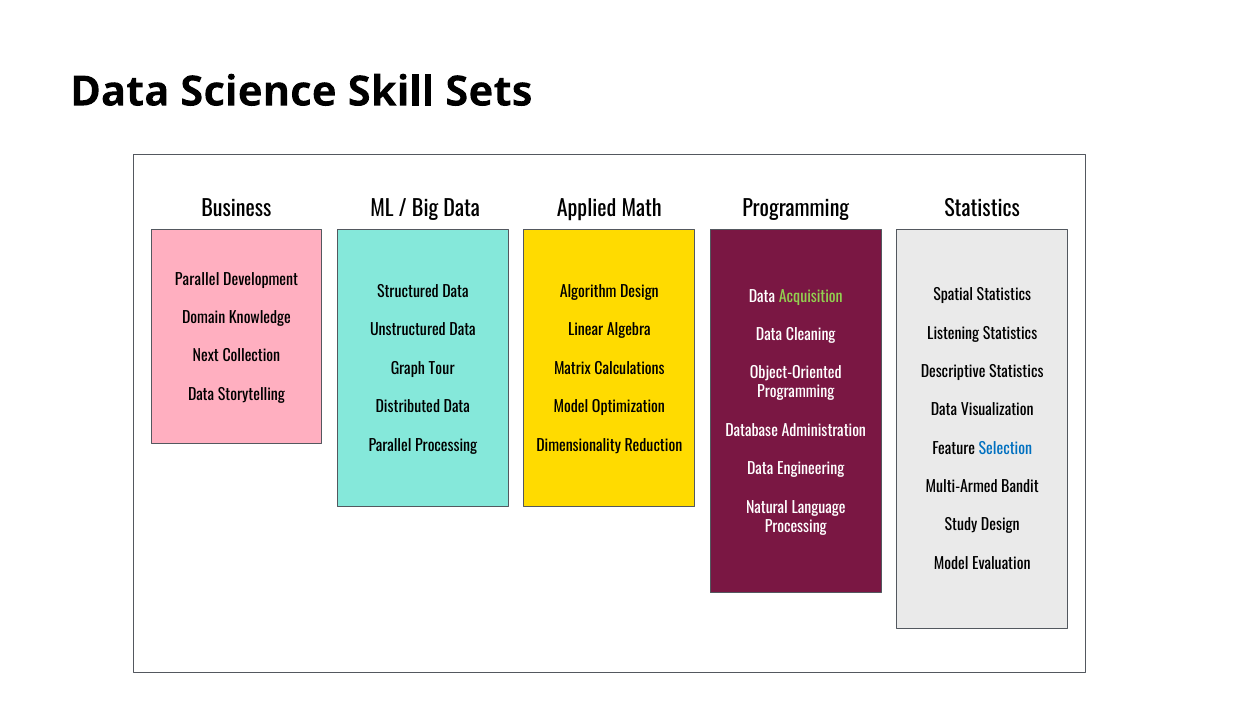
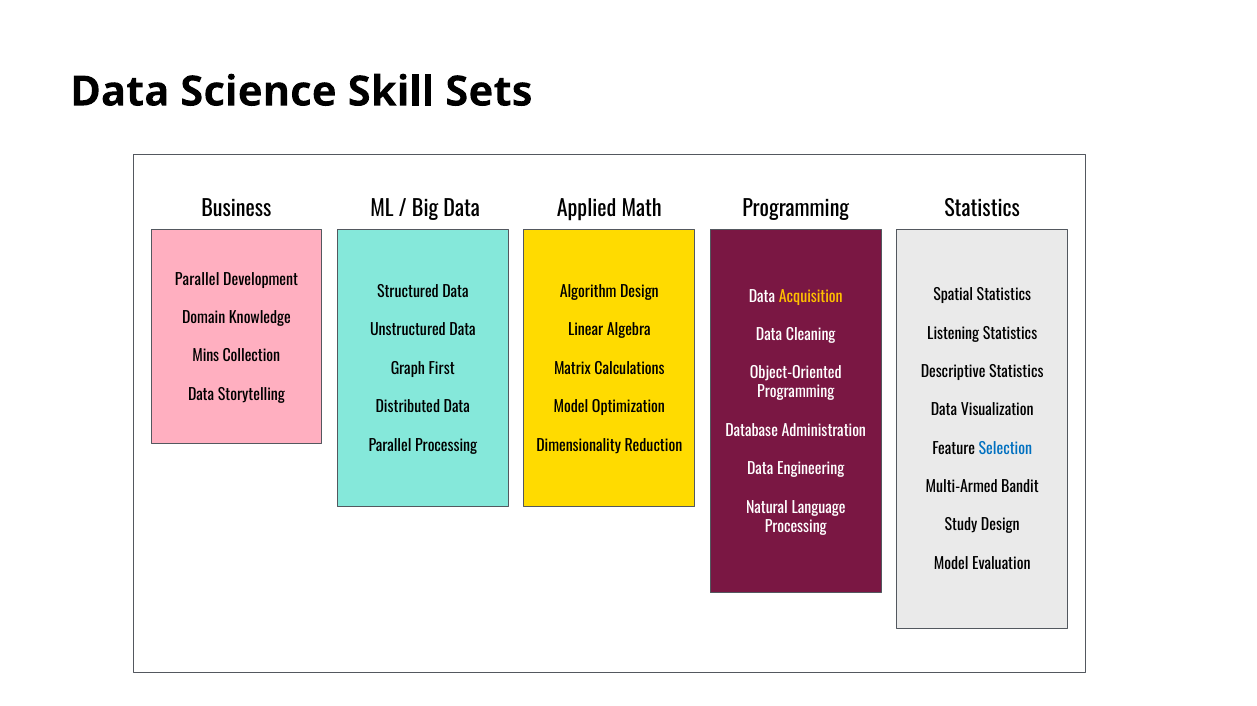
Acquisition colour: light green -> yellow (811, 297)
Next: Next -> Mins (206, 357)
Tour: Tour -> First (442, 369)
